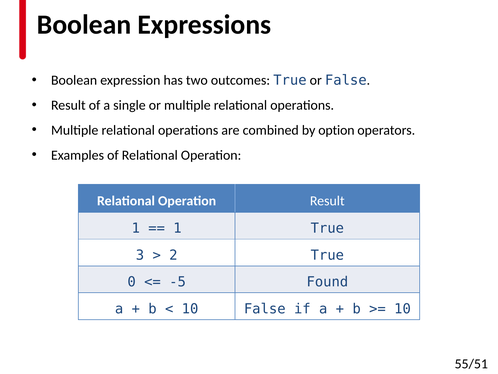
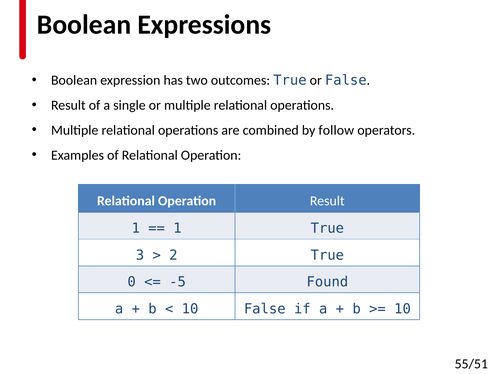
option: option -> follow (336, 130)
